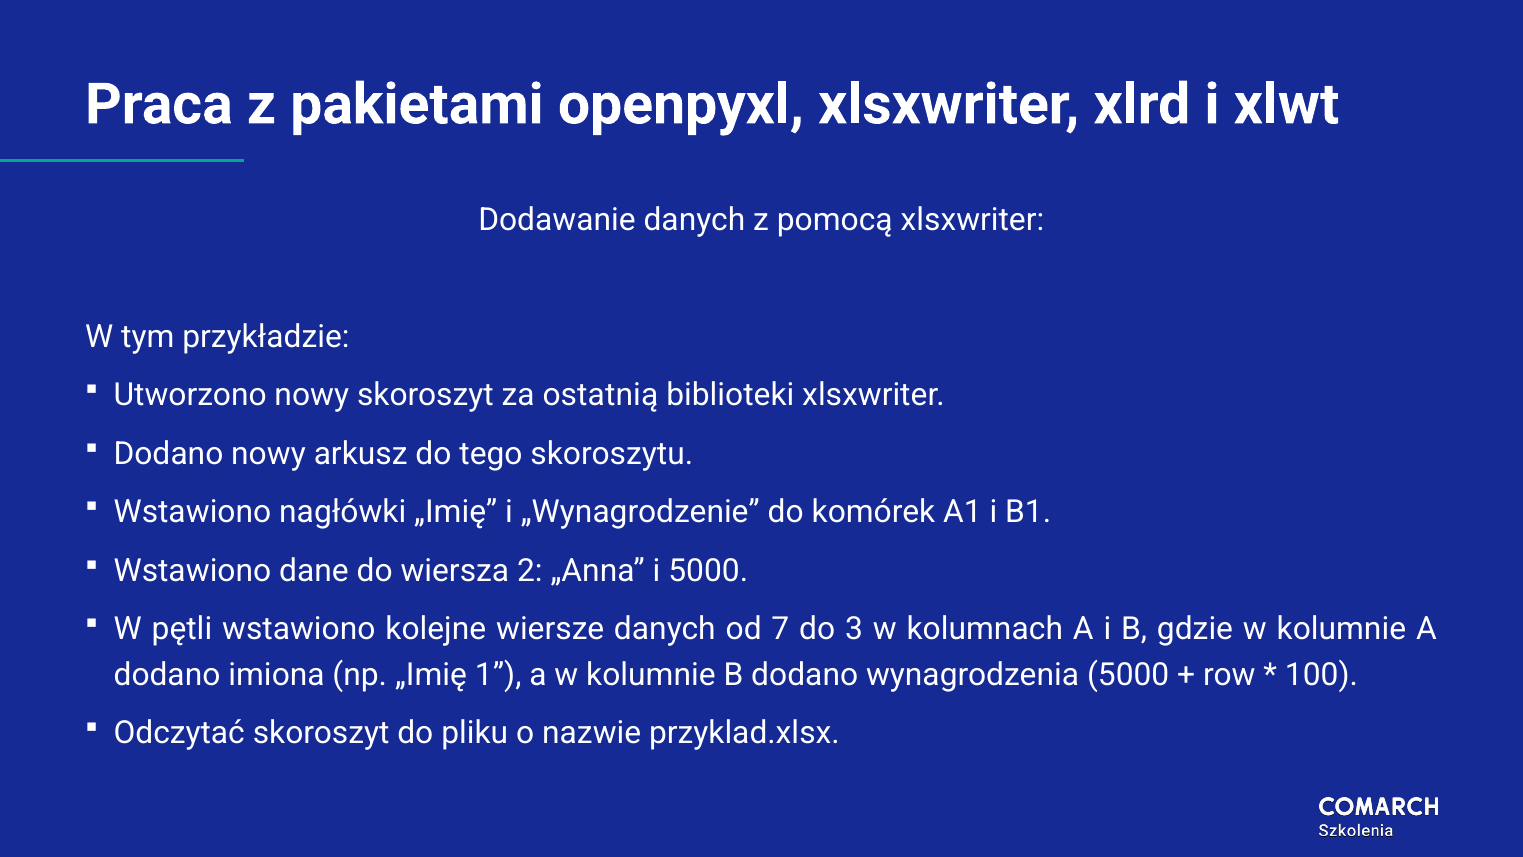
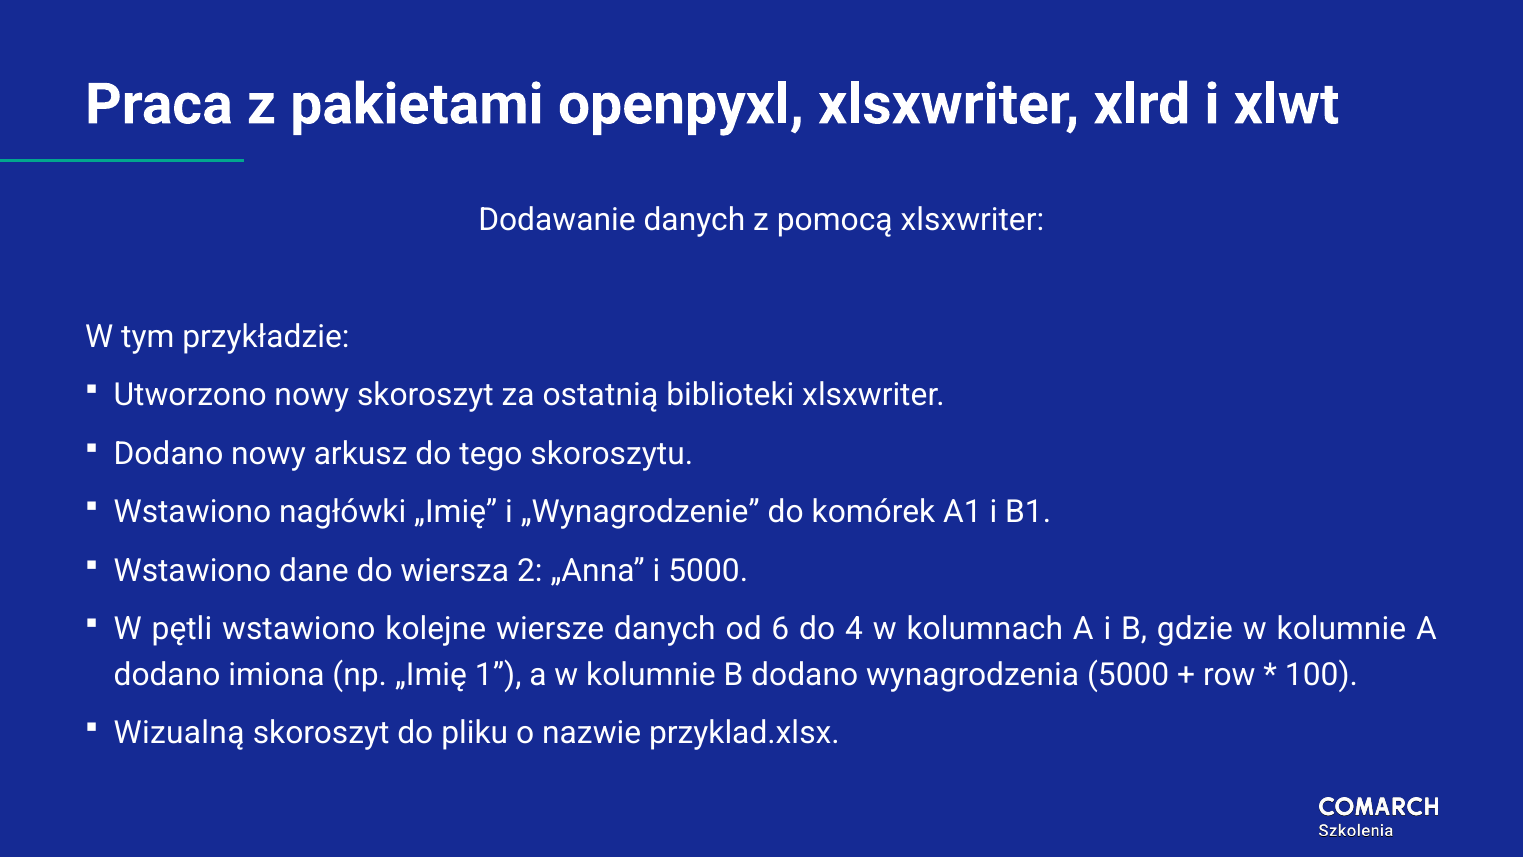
7: 7 -> 6 (780, 629)
3: 3 -> 4 (854, 629)
Odczytać: Odczytać -> Wizualną (179, 733)
